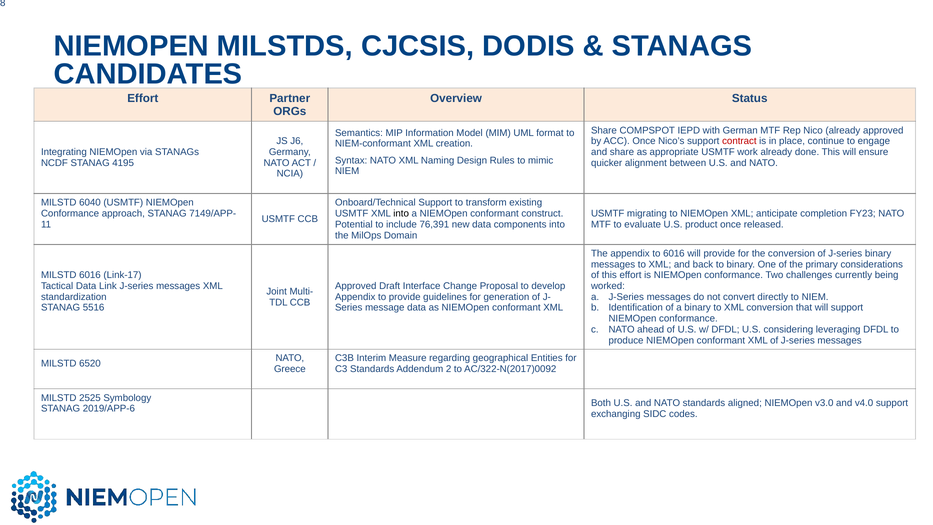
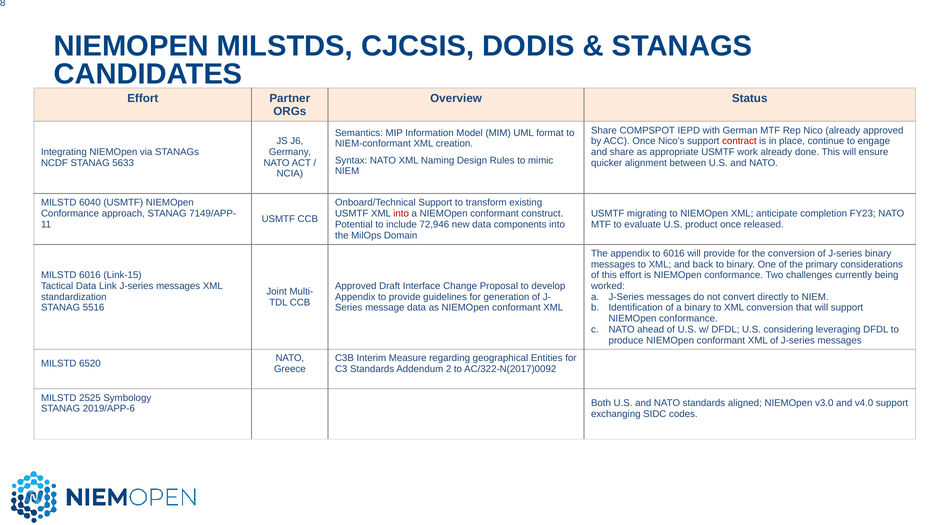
4195: 4195 -> 5633 (123, 163)
into colour: black -> red (401, 214)
76,391: 76,391 -> 72,946 (434, 224)
Link-17: Link-17 -> Link-15 (123, 275)
